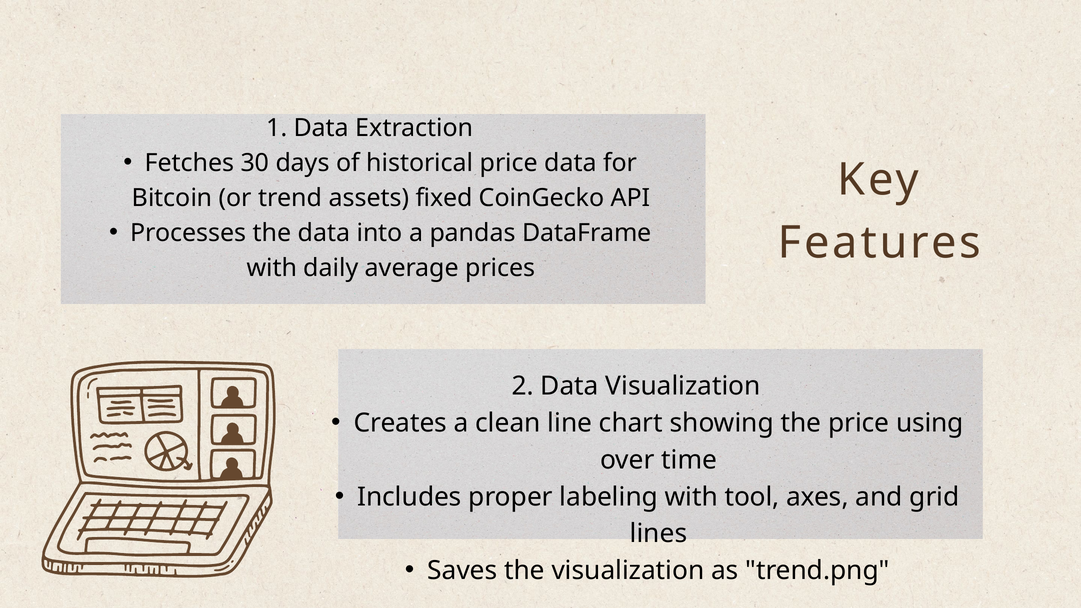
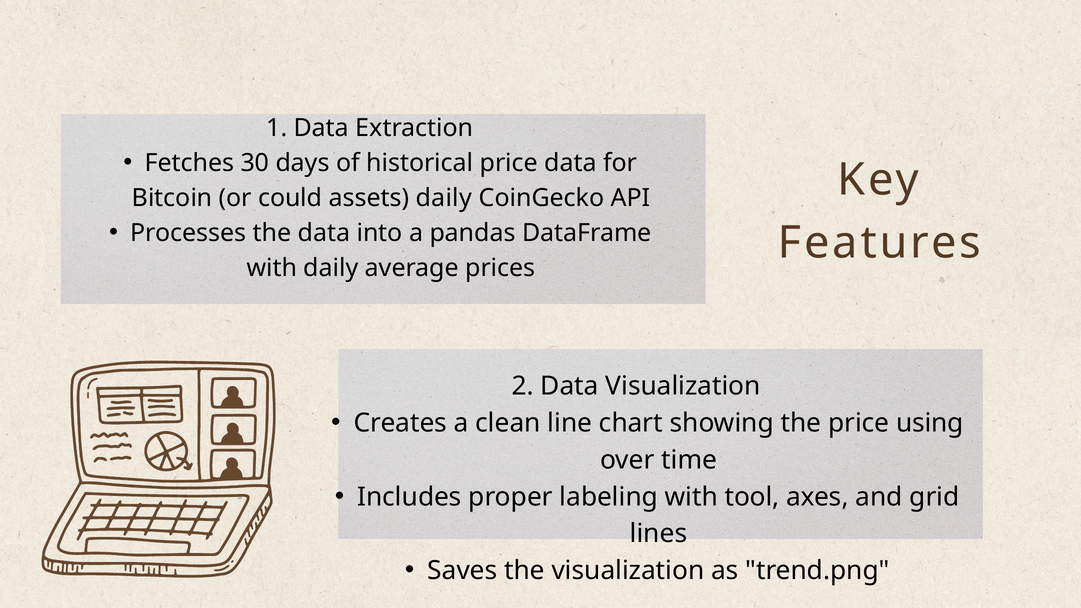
trend: trend -> could (290, 198)
assets fixed: fixed -> daily (444, 198)
